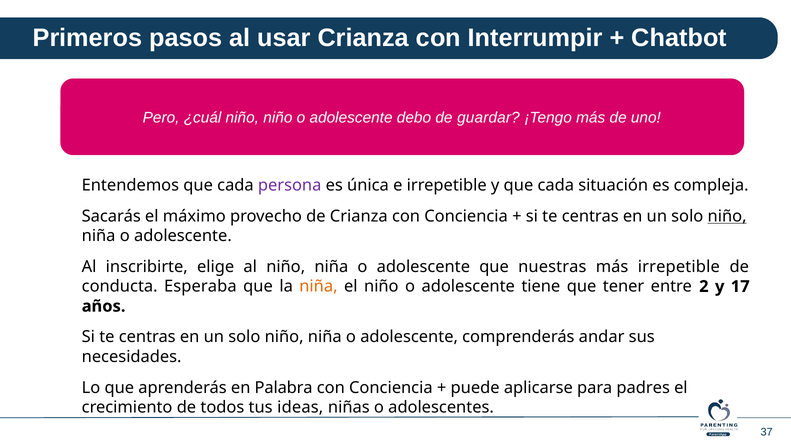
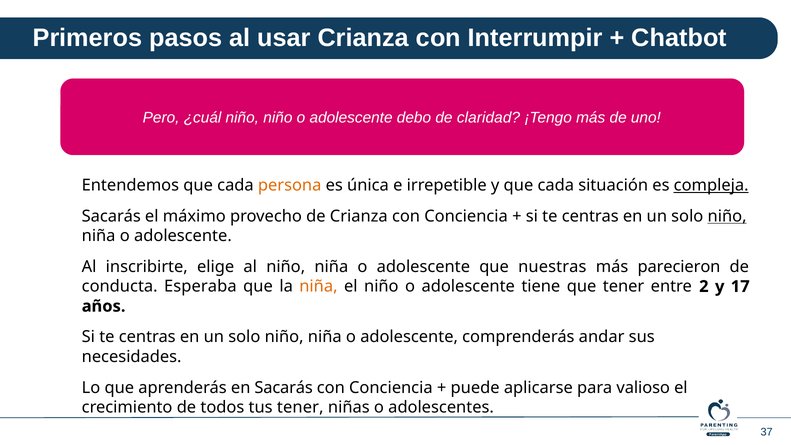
guardar: guardar -> claridad (488, 118)
persona colour: purple -> orange (290, 185)
compleja underline: none -> present (711, 185)
más irrepetible: irrepetible -> parecieron (679, 267)
en Palabra: Palabra -> Sacarás (284, 388)
padres: padres -> valioso (643, 388)
tus ideas: ideas -> tener (300, 407)
